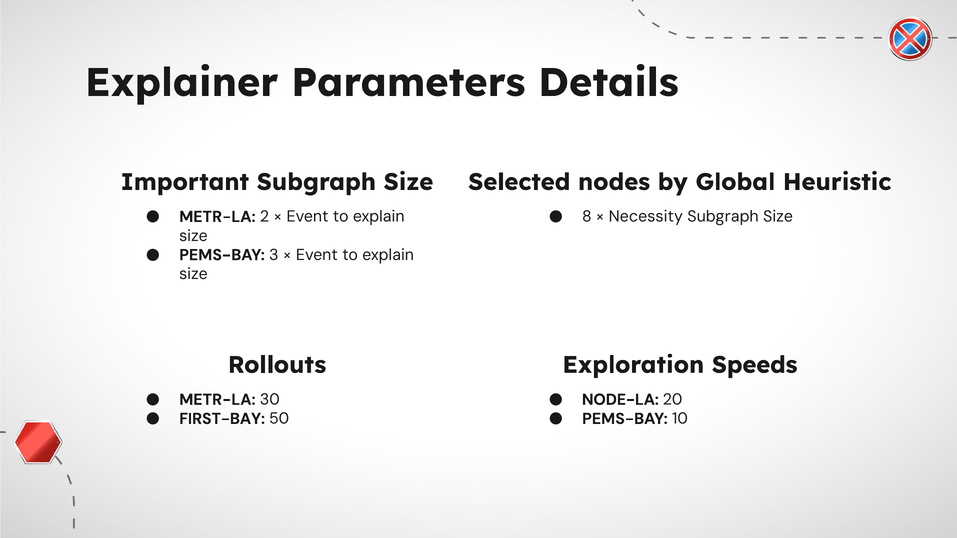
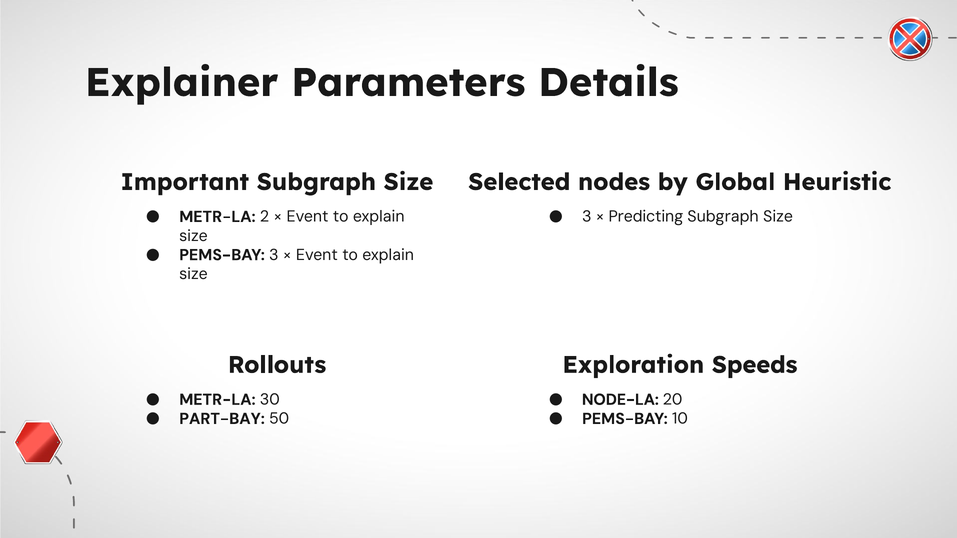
8: 8 -> 3 (587, 217)
Necessity: Necessity -> Predicting (646, 217)
FIRST-BAY: FIRST-BAY -> PART-BAY (222, 419)
